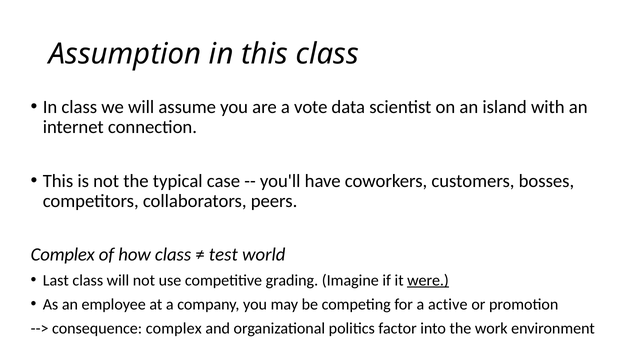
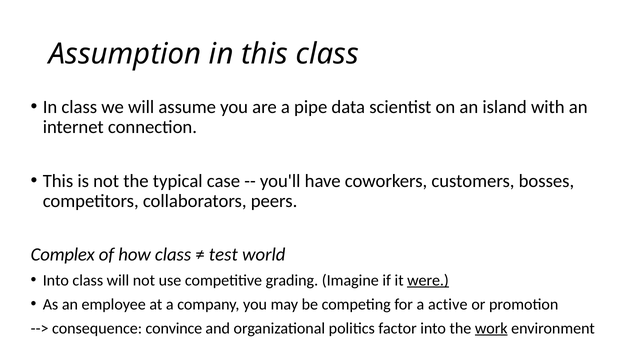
vote: vote -> pipe (311, 107)
Last: Last -> Into (56, 280)
consequence complex: complex -> convince (174, 328)
work underline: none -> present (491, 328)
